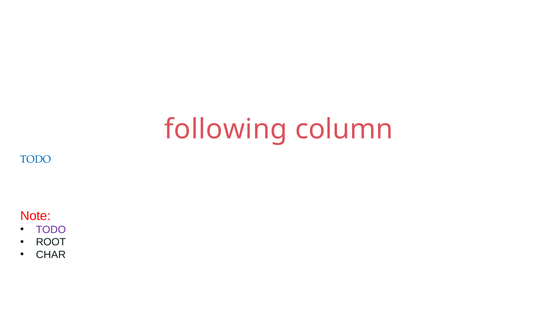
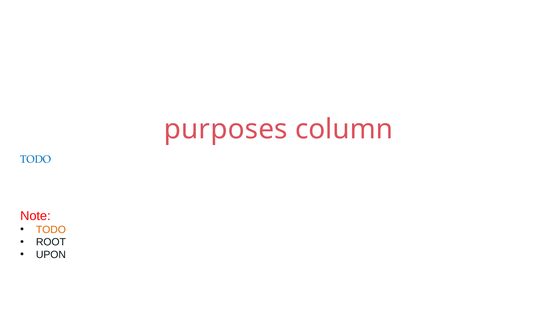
following: following -> purposes (226, 129)
TODO colour: purple -> orange (51, 229)
CHAR: CHAR -> UPON (51, 254)
